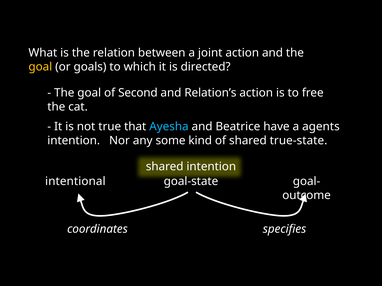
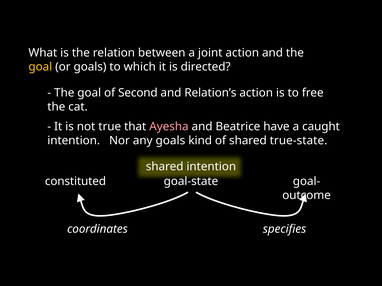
Ayesha colour: light blue -> pink (169, 127)
agents: agents -> caught (321, 127)
any some: some -> goals (170, 141)
intentional: intentional -> constituted (75, 182)
